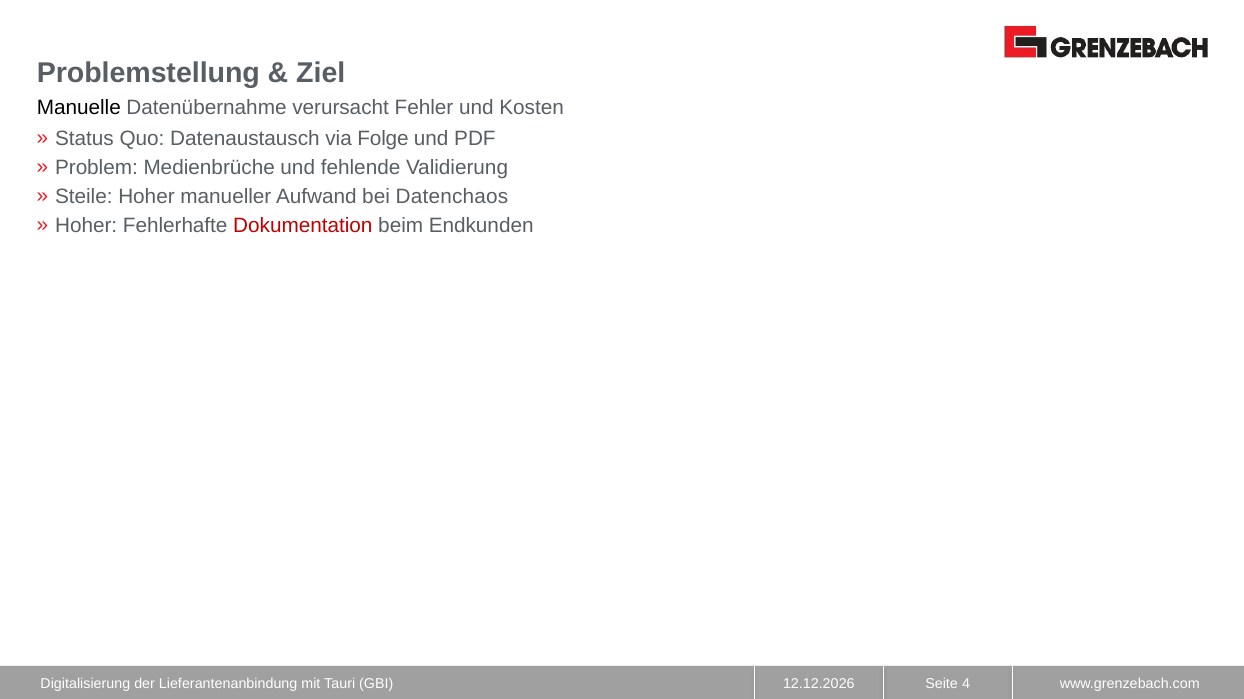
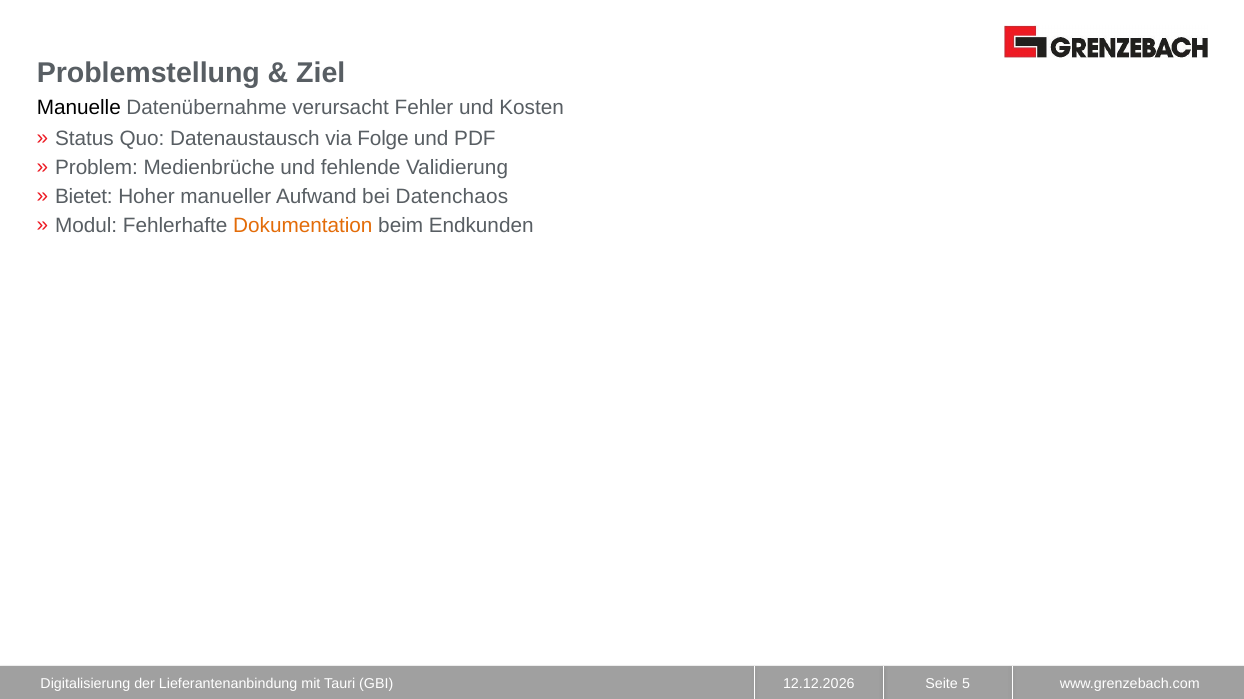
Steile: Steile -> Bietet (84, 197)
Hoher: Hoher -> Modul (86, 225)
Dokumentation colour: red -> orange (303, 225)
4: 4 -> 5 (966, 684)
